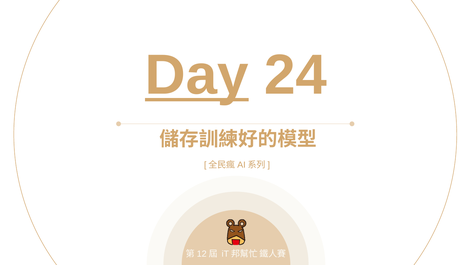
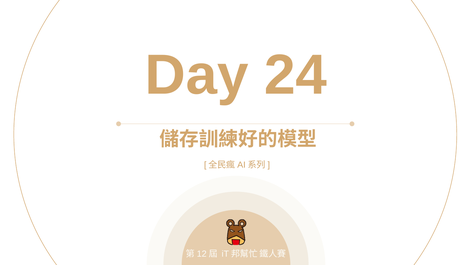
Day underline: present -> none (197, 75)
